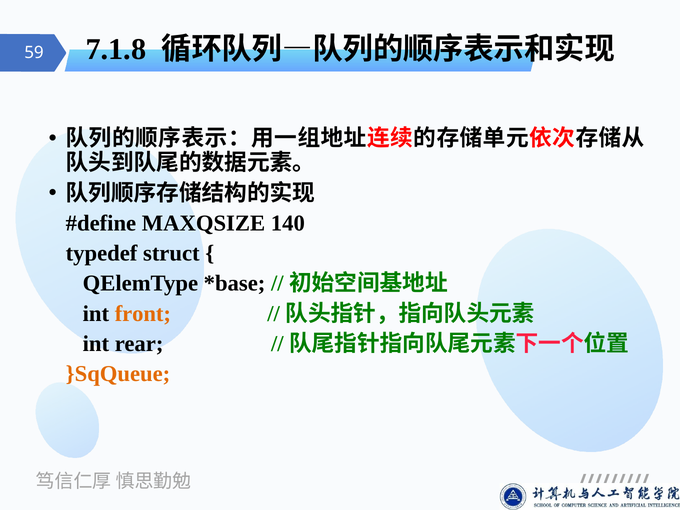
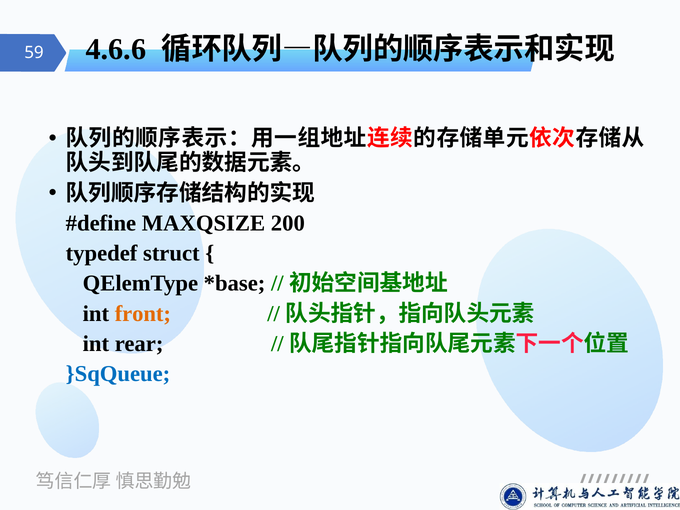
7.1.8: 7.1.8 -> 4.6.6 (116, 49)
140: 140 -> 200 (288, 223)
}SqQueue colour: orange -> blue (118, 374)
